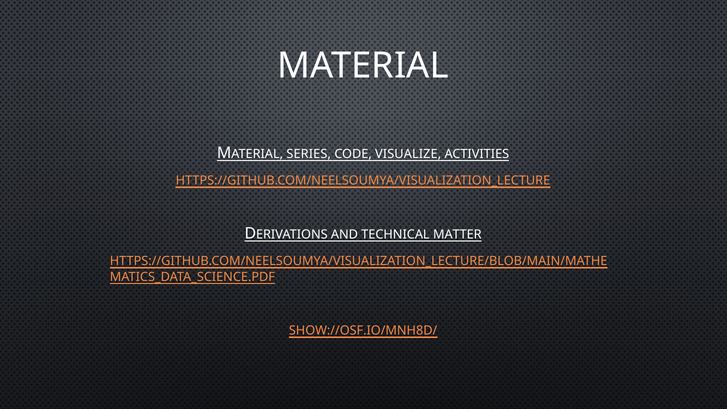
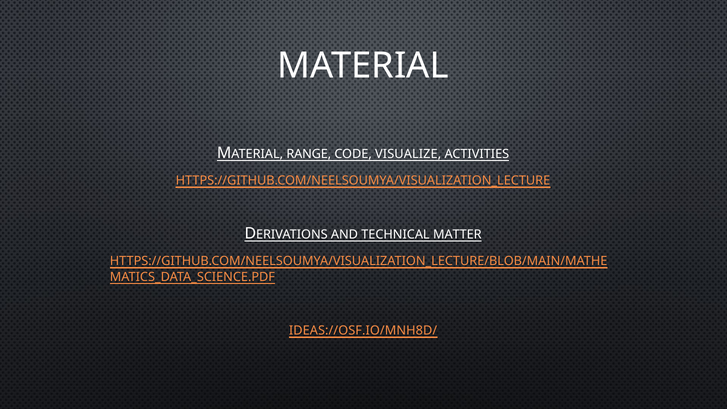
SERIES: SERIES -> RANGE (309, 154)
SHOW://OSF.IO/MNH8D/: SHOW://OSF.IO/MNH8D/ -> IDEAS://OSF.IO/MNH8D/ (363, 331)
